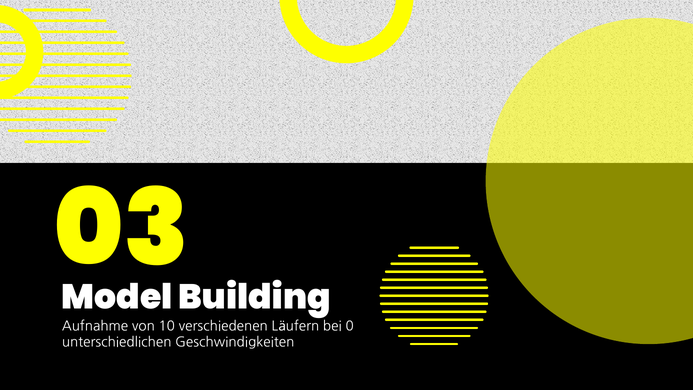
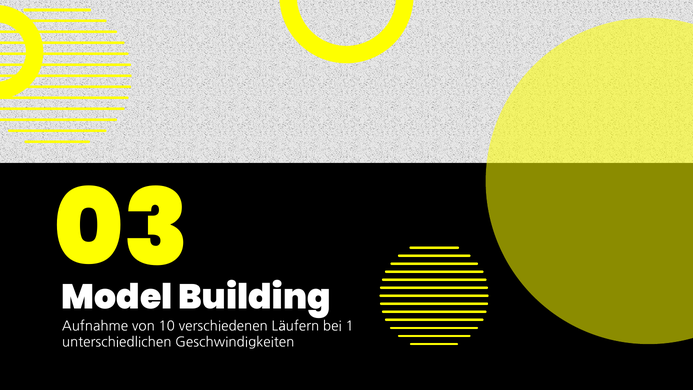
0: 0 -> 1 (350, 326)
